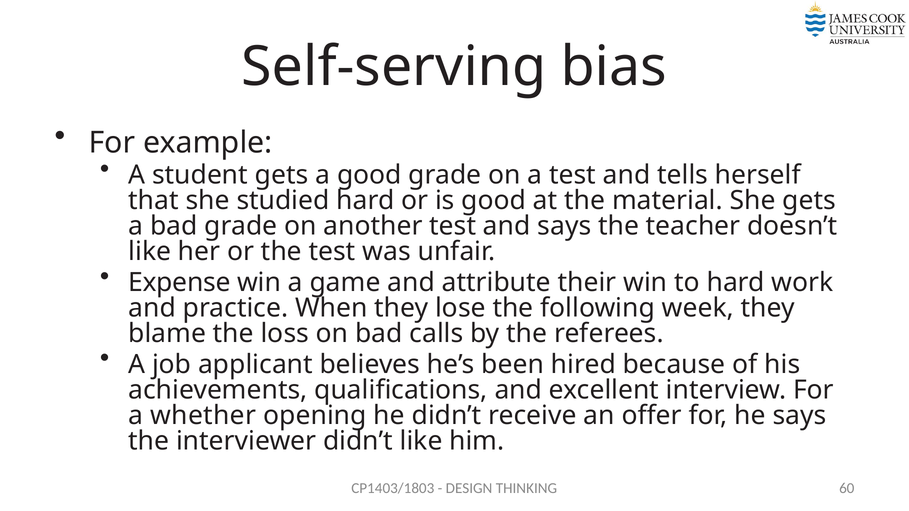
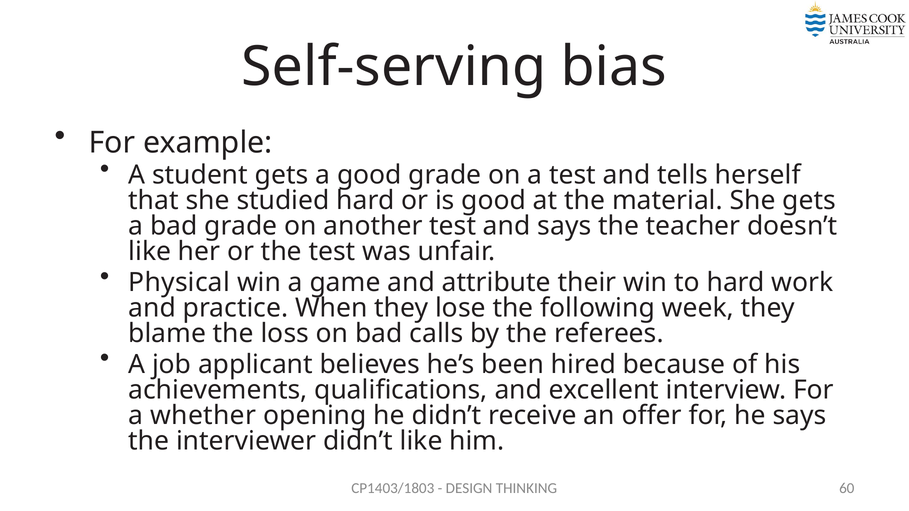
Expense: Expense -> Physical (179, 283)
